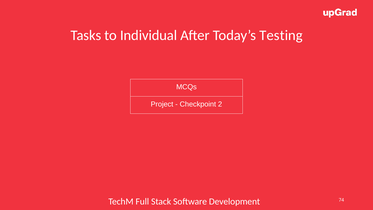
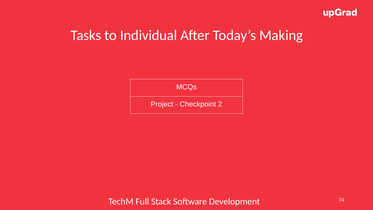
Testing: Testing -> Making (281, 35)
